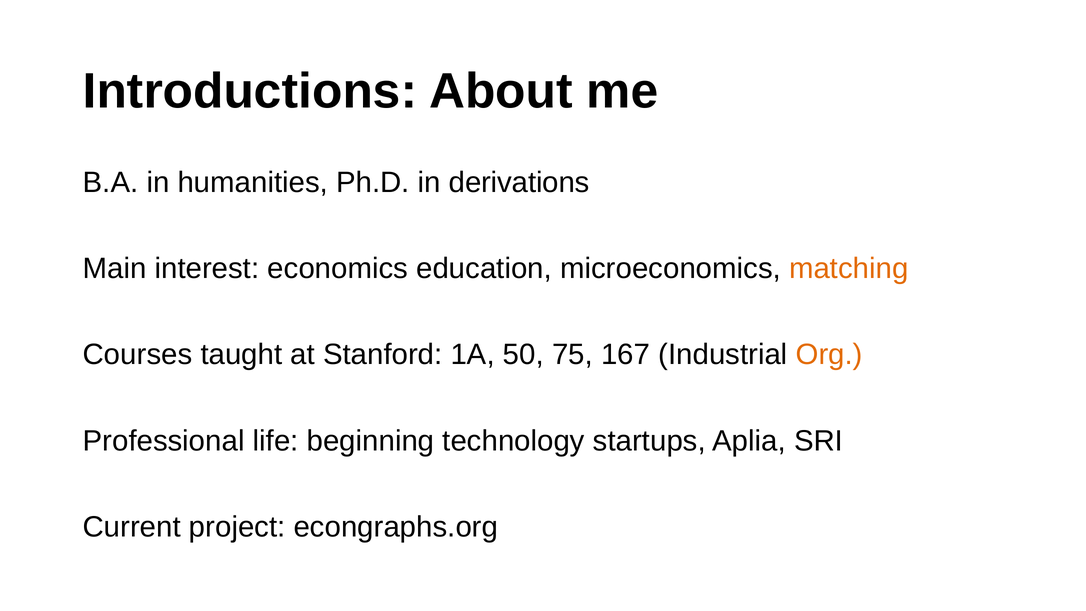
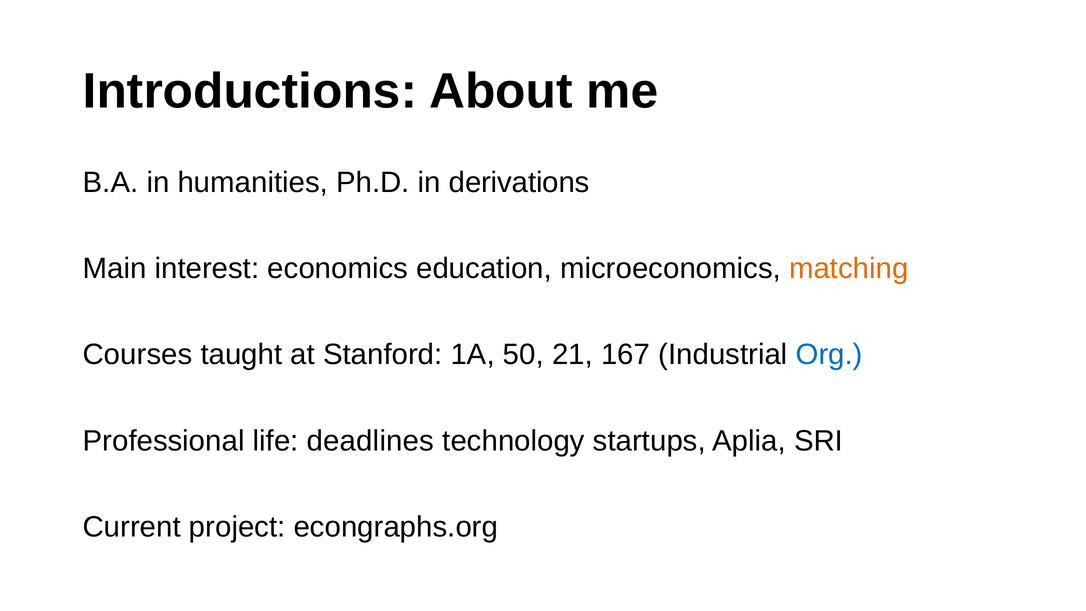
75: 75 -> 21 (572, 355)
Org colour: orange -> blue (829, 355)
beginning: beginning -> deadlines (370, 441)
